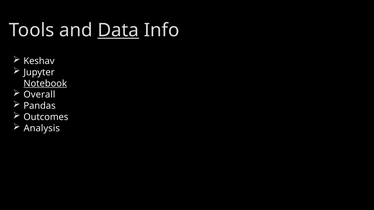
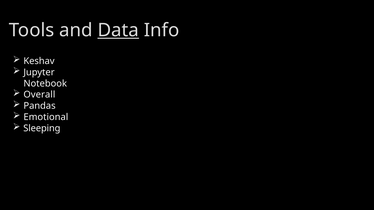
Notebook underline: present -> none (45, 84)
Outcomes: Outcomes -> Emotional (46, 117)
Analysis: Analysis -> Sleeping (42, 128)
